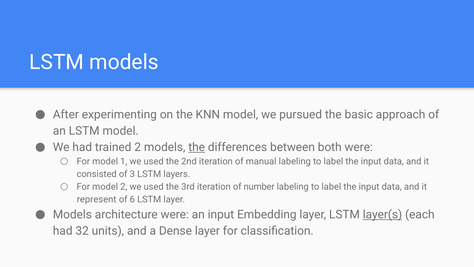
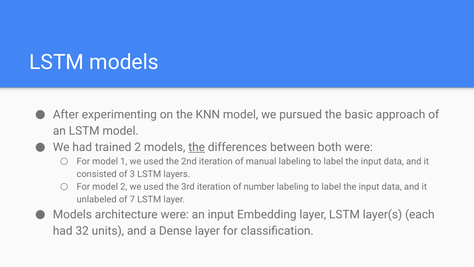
represent: represent -> unlabeled (97, 199)
6: 6 -> 7 (132, 199)
layer(s underline: present -> none (382, 214)
